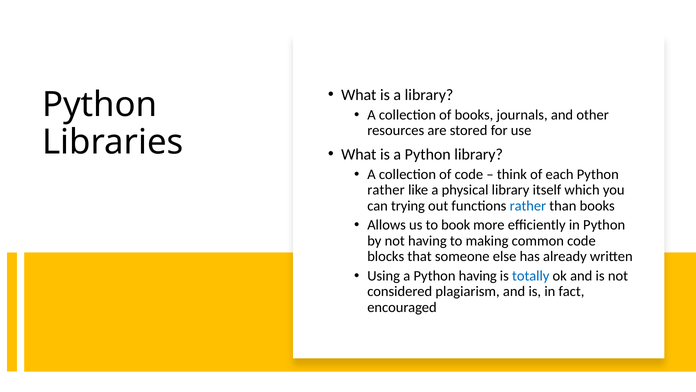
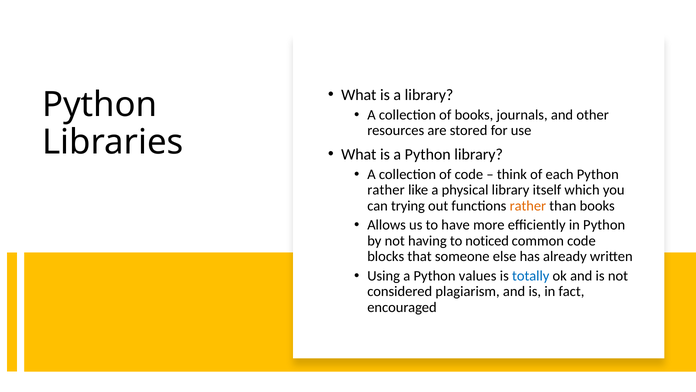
rather colour: blue -> orange (528, 206)
book: book -> have (456, 225)
making: making -> noticed (487, 240)
Python having: having -> values (478, 275)
